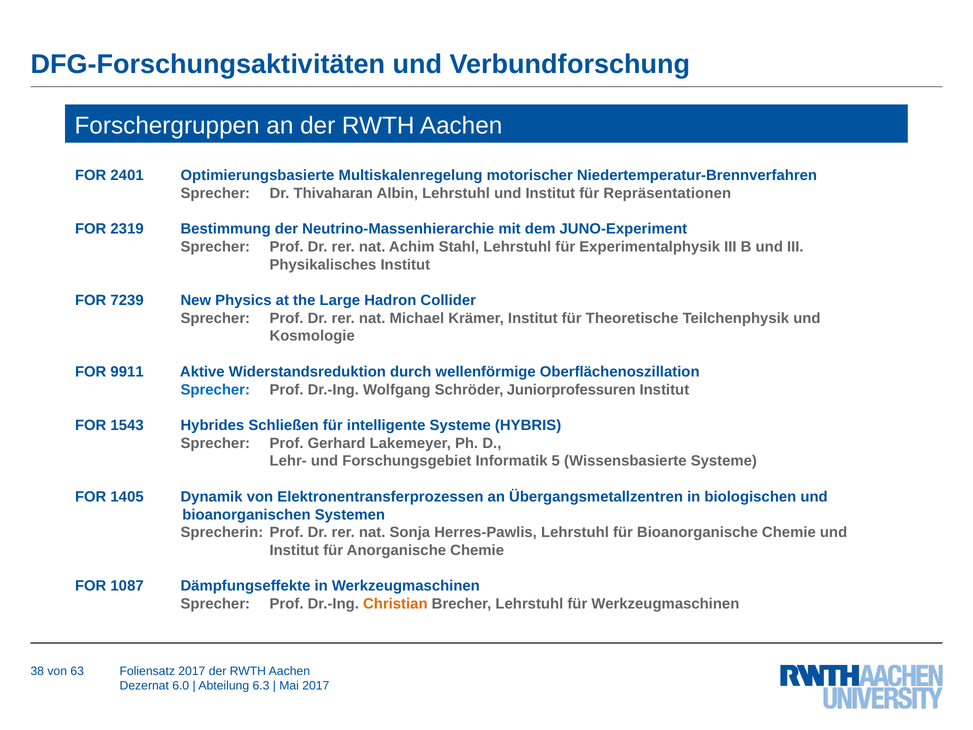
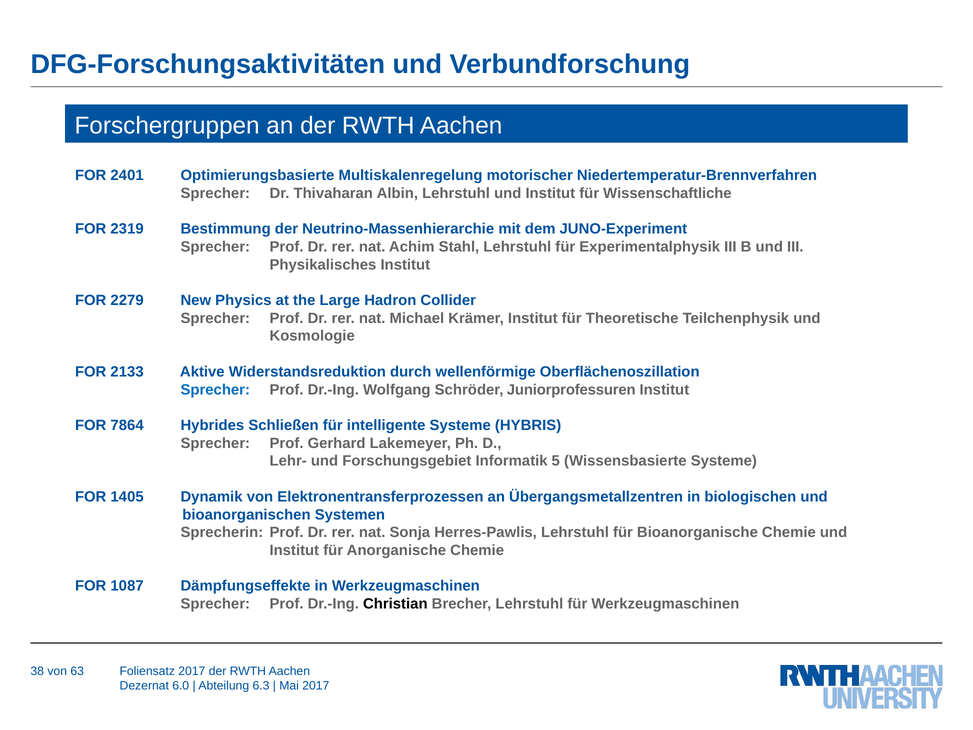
Repräsentationen: Repräsentationen -> Wissenschaftliche (667, 193)
7239: 7239 -> 2279 (127, 300)
9911: 9911 -> 2133 (127, 372)
1543: 1543 -> 7864 (127, 425)
Christian colour: orange -> black (395, 604)
